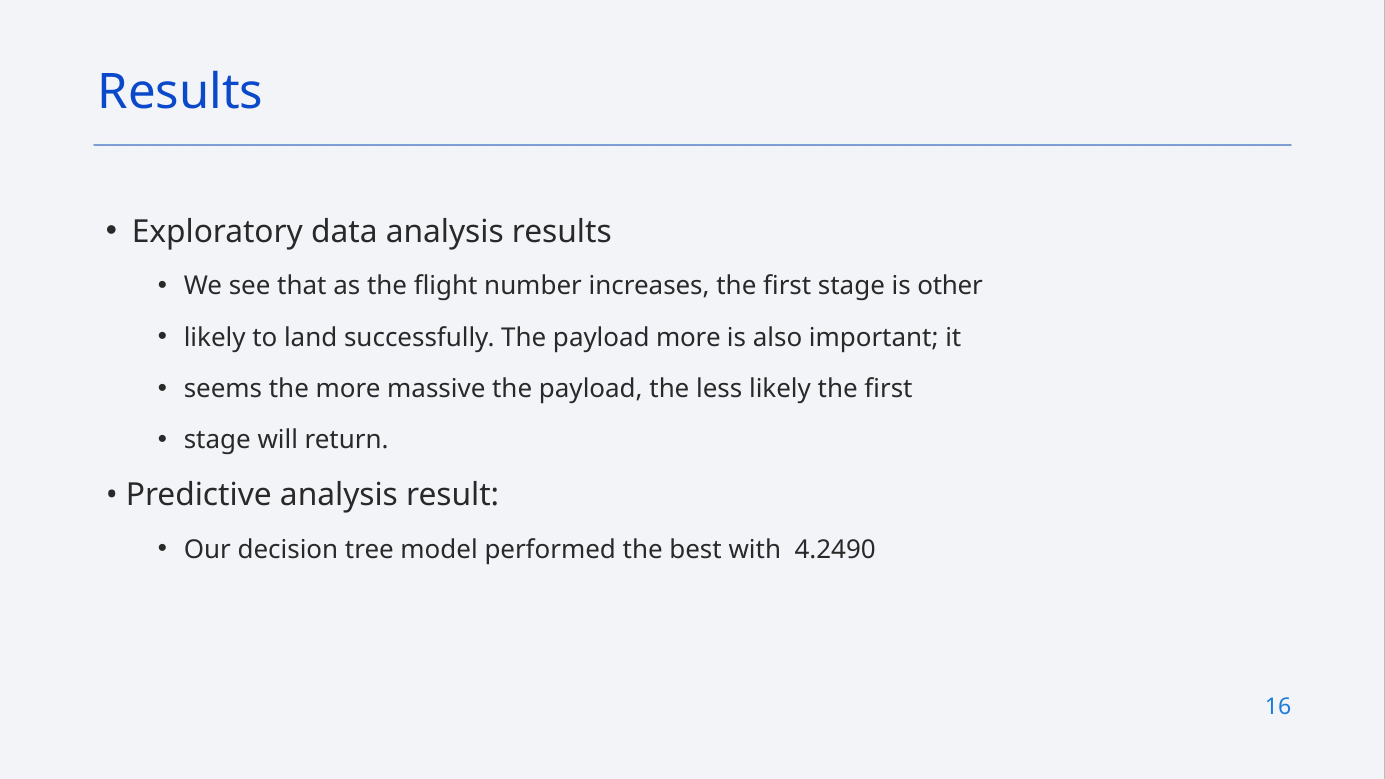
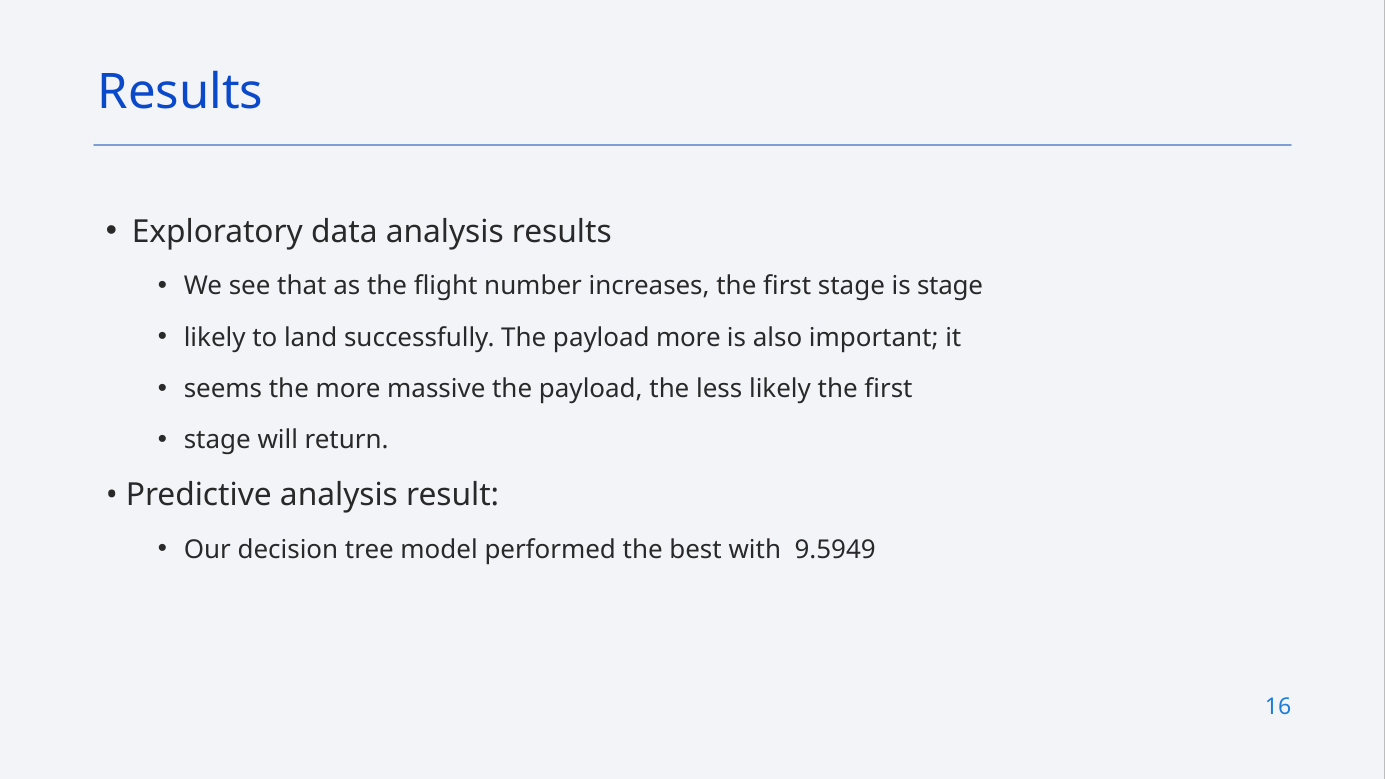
is other: other -> stage (950, 286)
4.2490: 4.2490 -> 9.5949 (835, 550)
